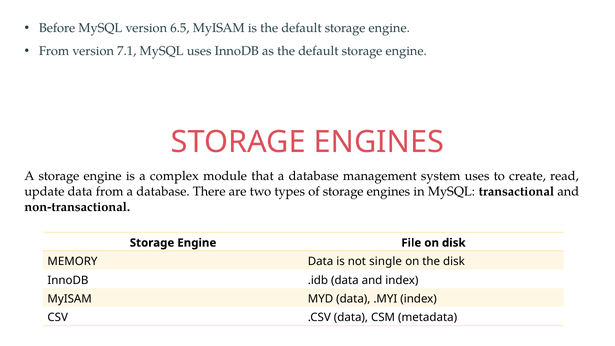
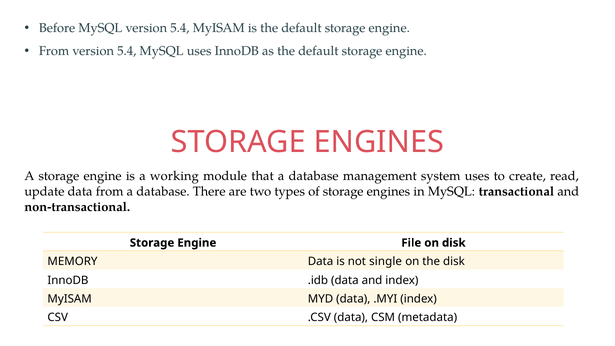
MySQL version 6.5: 6.5 -> 5.4 (180, 28)
From version 7.1: 7.1 -> 5.4 (127, 51)
complex: complex -> working (174, 176)
